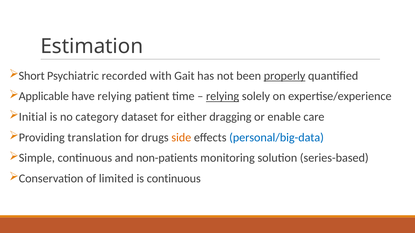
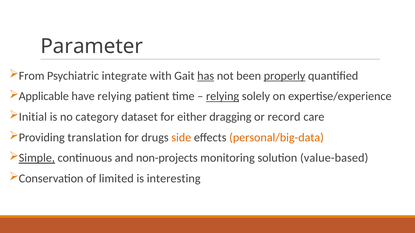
Estimation: Estimation -> Parameter (92, 46)
Short: Short -> From (32, 76)
recorded: recorded -> integrate (124, 76)
has underline: none -> present (206, 76)
enable: enable -> record (284, 117)
personal/big-data colour: blue -> orange (277, 138)
Simple underline: none -> present (37, 158)
non-patients: non-patients -> non-projects (167, 158)
series-based: series-based -> value-based (334, 158)
is continuous: continuous -> interesting (174, 179)
